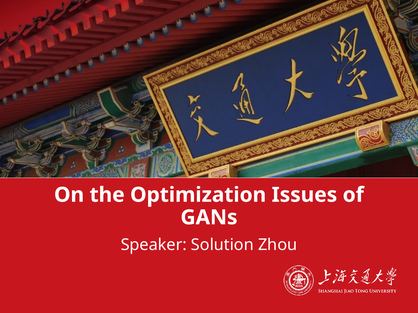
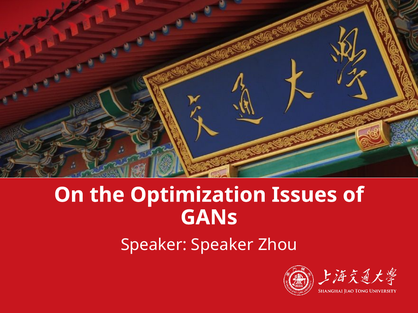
Speaker Solution: Solution -> Speaker (222, 245)
